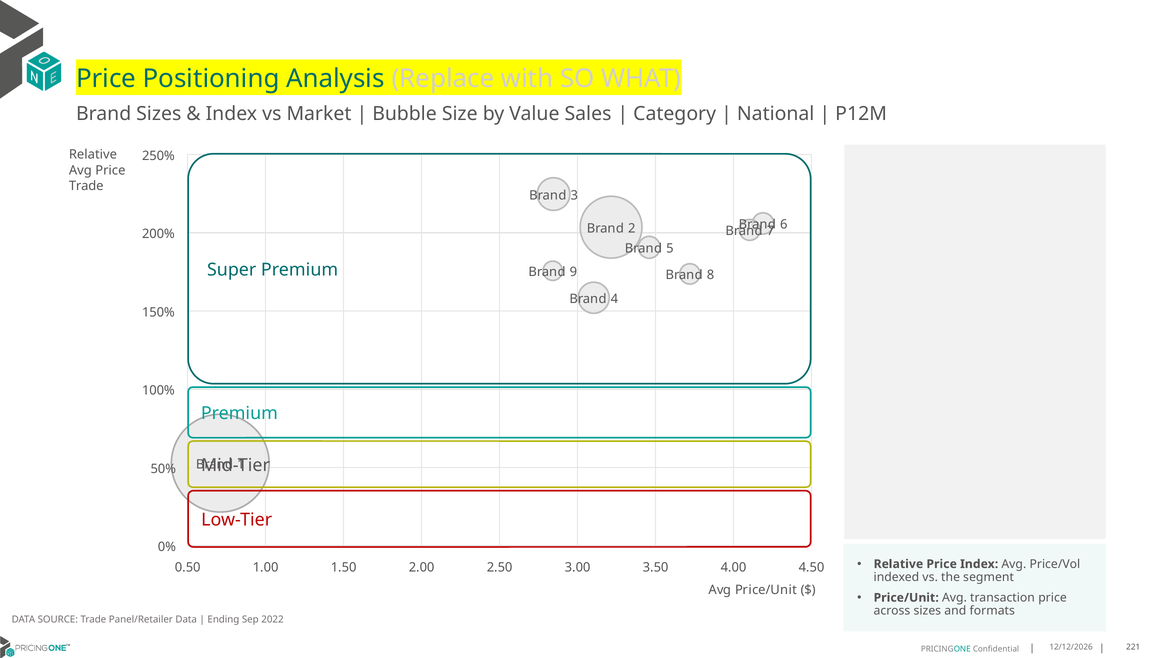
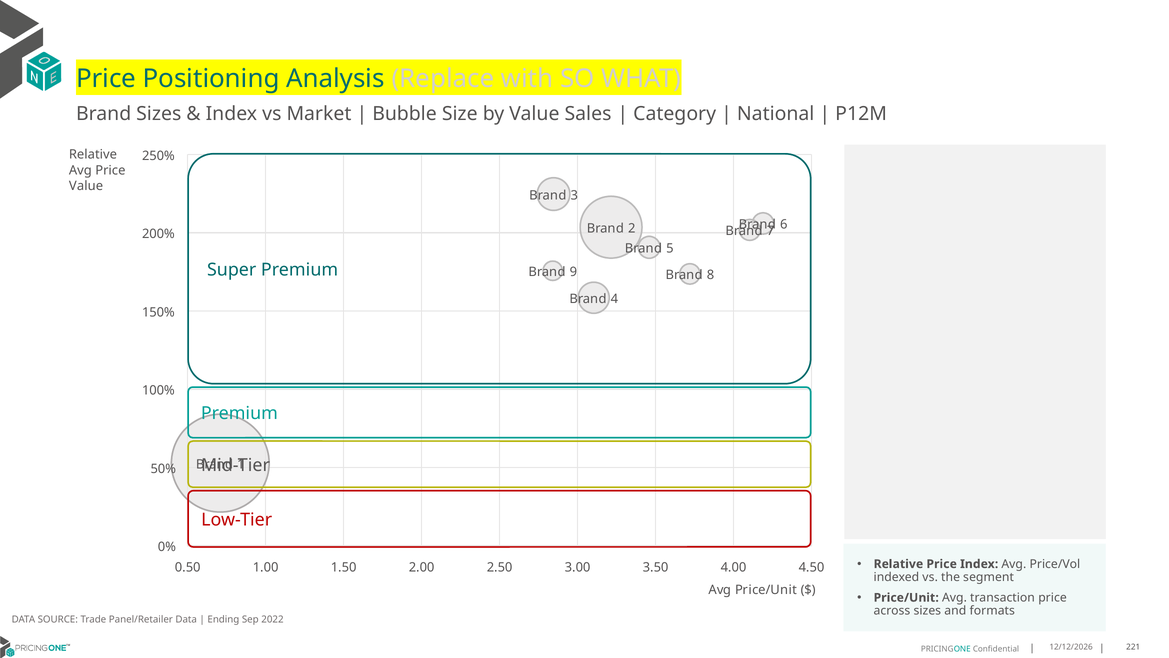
Trade: Trade -> Value (86, 186)
